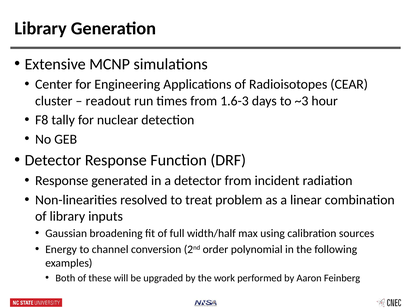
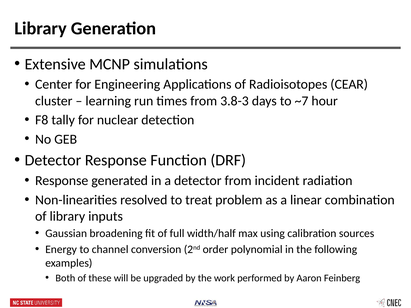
readout: readout -> learning (108, 101)
1.6-3: 1.6-3 -> 3.8-3 (234, 101)
~3: ~3 -> ~7 (302, 101)
